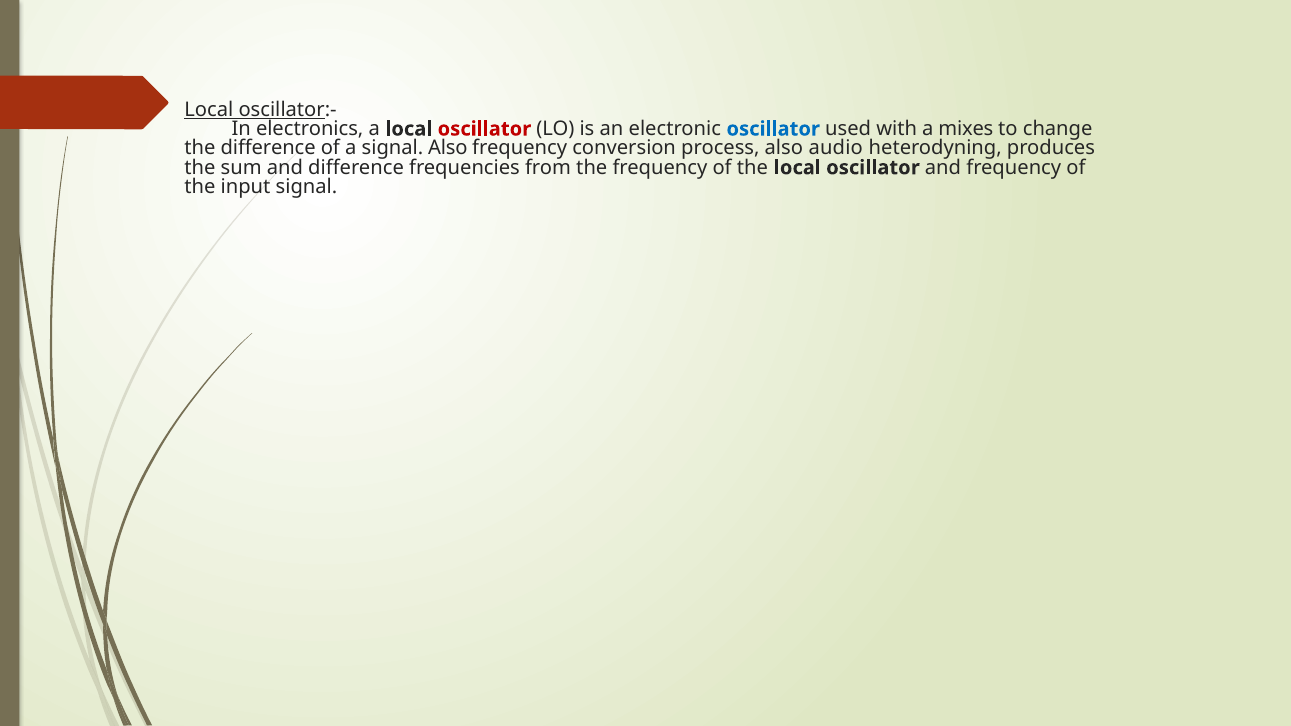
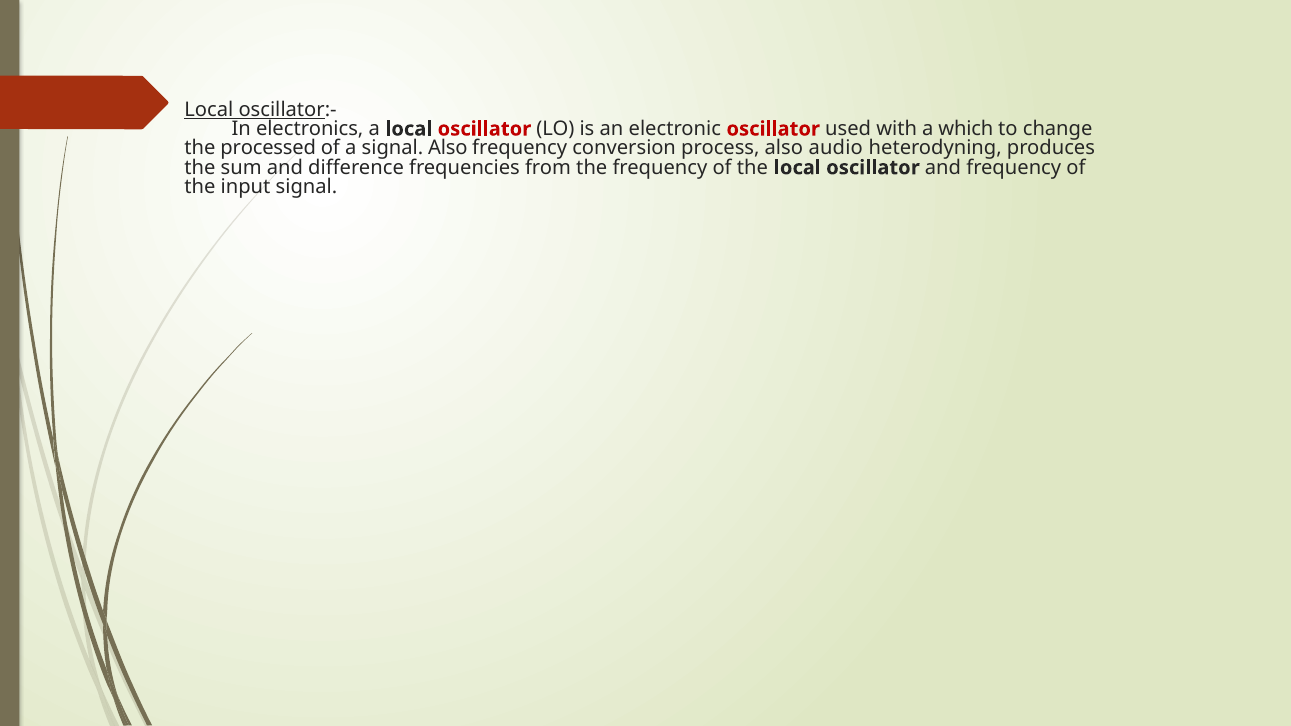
oscillator colour: blue -> red (773, 129)
mixes: mixes -> which (966, 129)
the difference: difference -> processed (268, 148)
